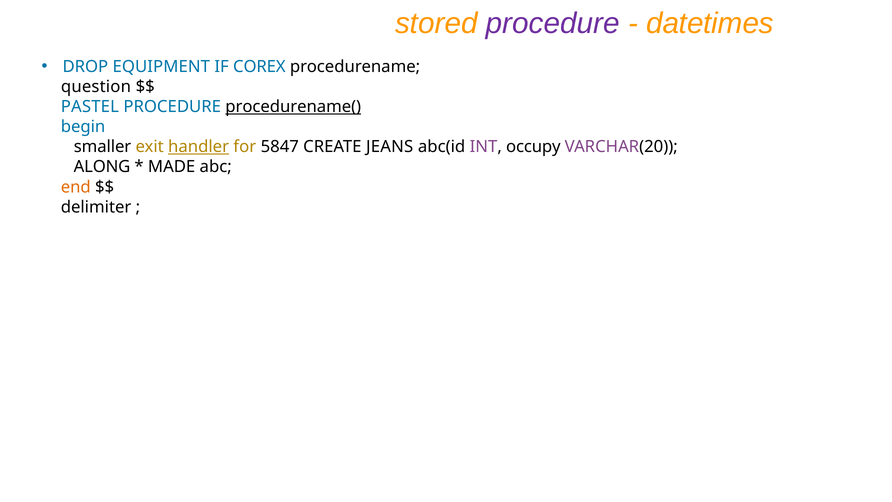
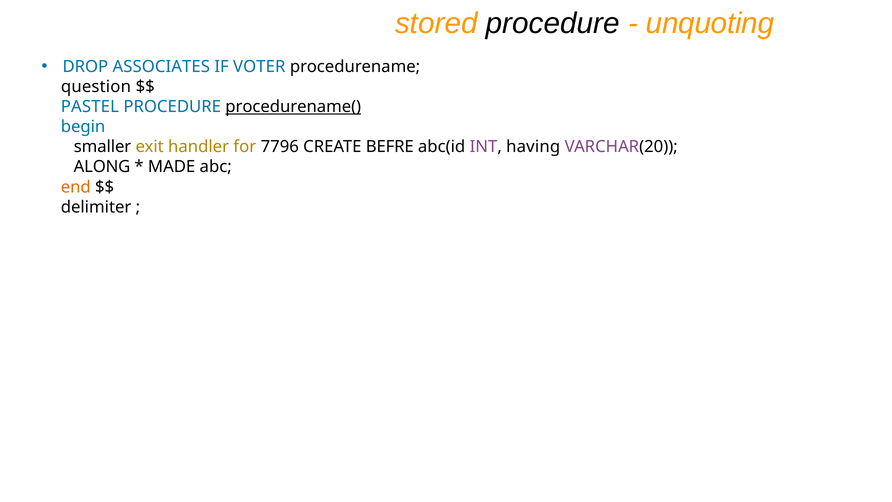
procedure colour: purple -> black (553, 23)
datetimes: datetimes -> unquoting (710, 23)
EQUIPMENT: EQUIPMENT -> ASSOCIATES (161, 67)
COREX: COREX -> VOTER (259, 67)
handler underline: present -> none (199, 147)
5847: 5847 -> 7796 (280, 147)
JEANS: JEANS -> BEFRE (390, 147)
occupy: occupy -> having (533, 147)
